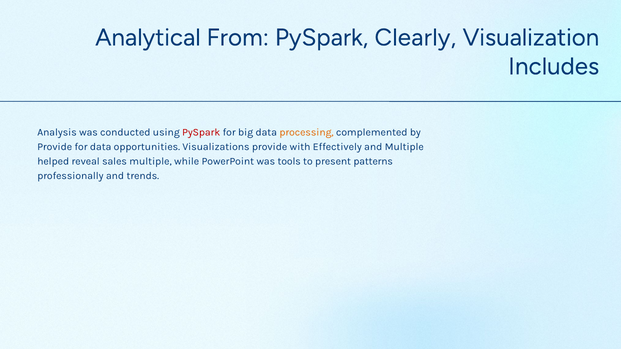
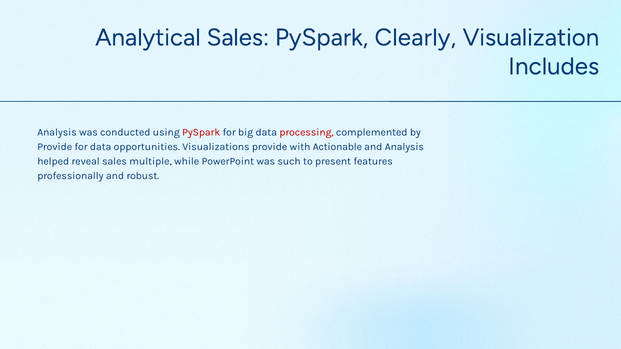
Analytical From: From -> Sales (238, 38)
processing colour: orange -> red (307, 132)
Effectively: Effectively -> Actionable (337, 147)
and Multiple: Multiple -> Analysis (404, 147)
tools: tools -> such (289, 161)
patterns: patterns -> features (373, 161)
trends: trends -> robust (143, 176)
